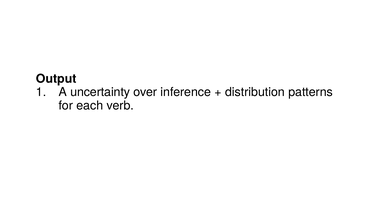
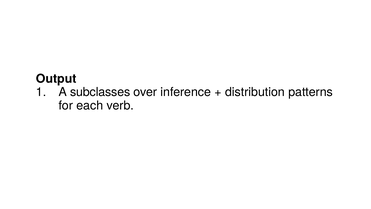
uncertainty: uncertainty -> subclasses (100, 92)
